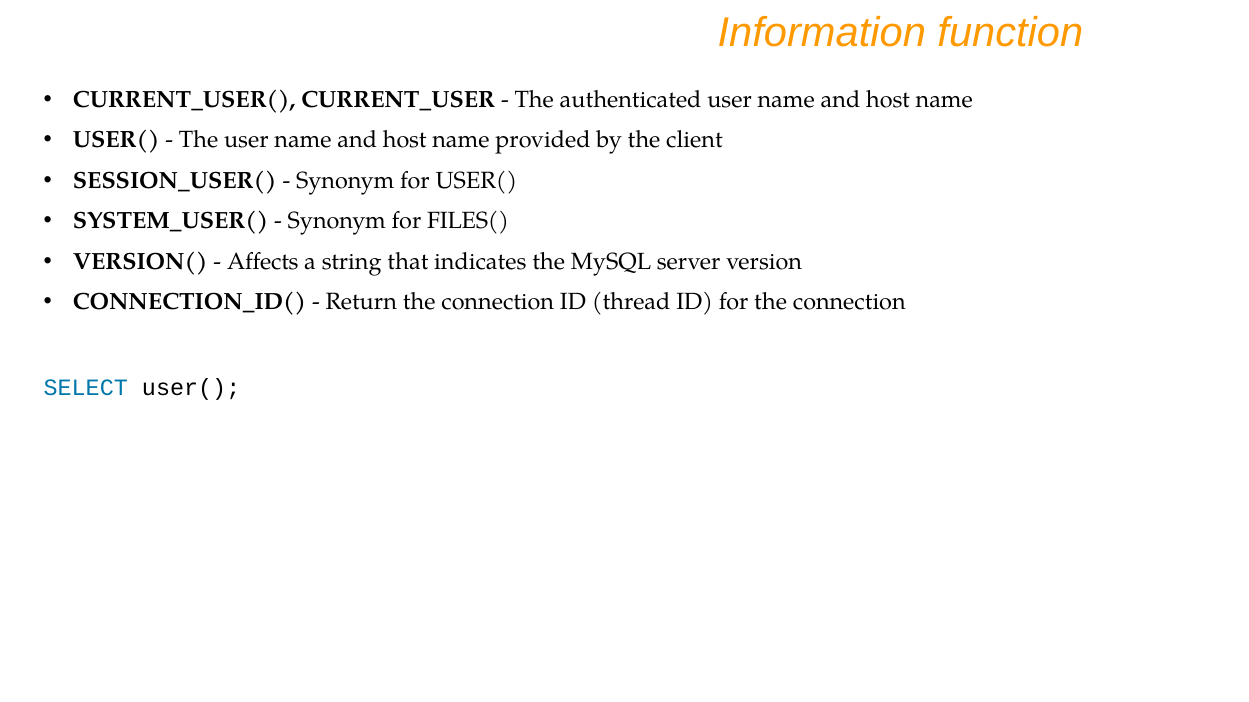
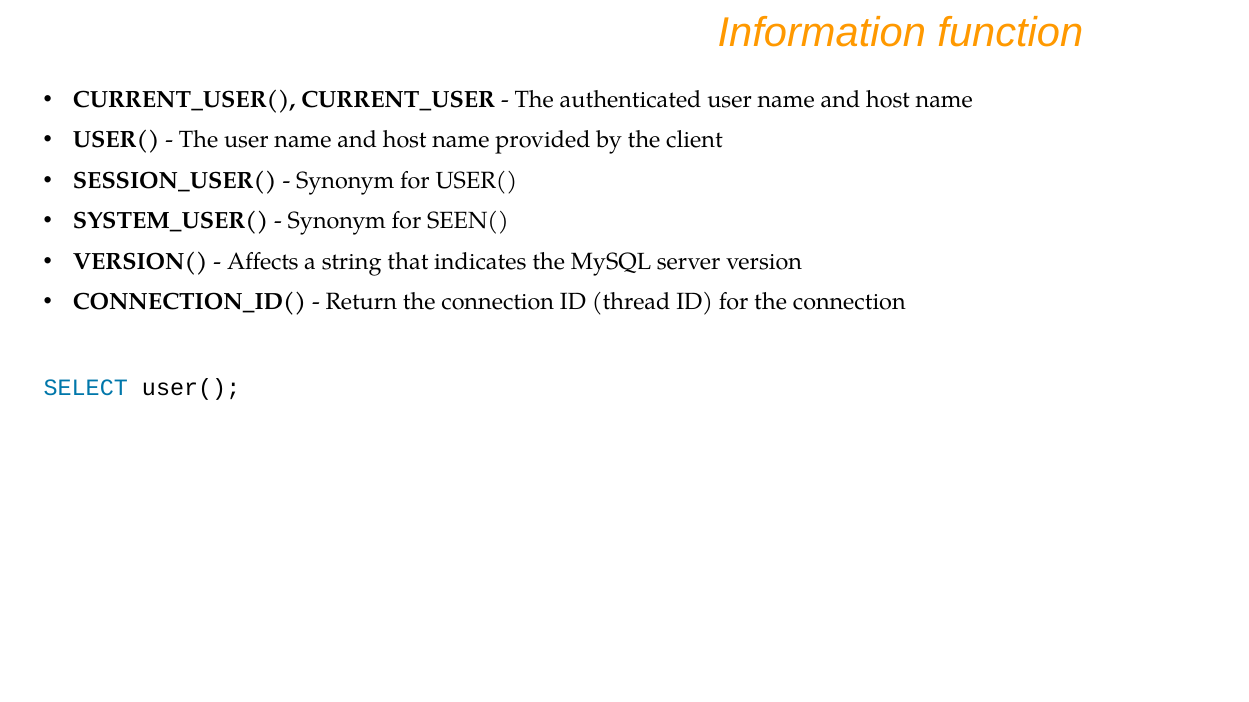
FILES(: FILES( -> SEEN( (468, 221)
